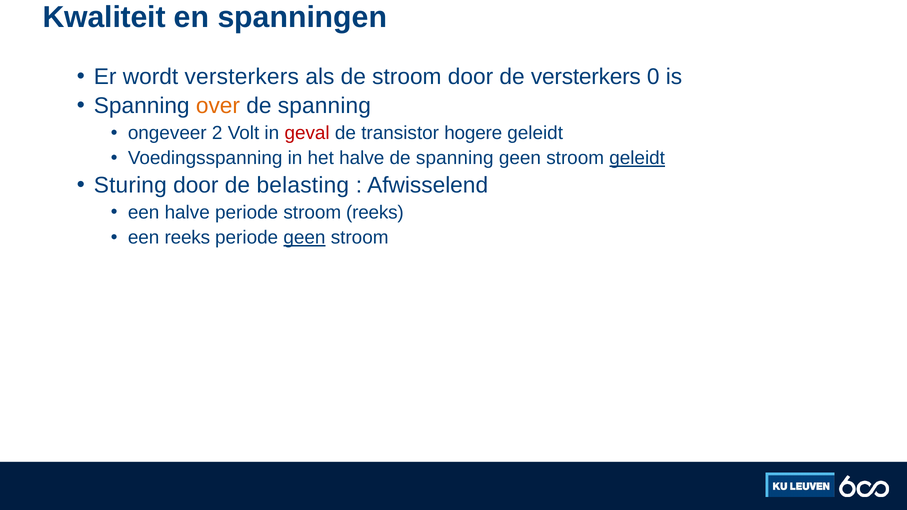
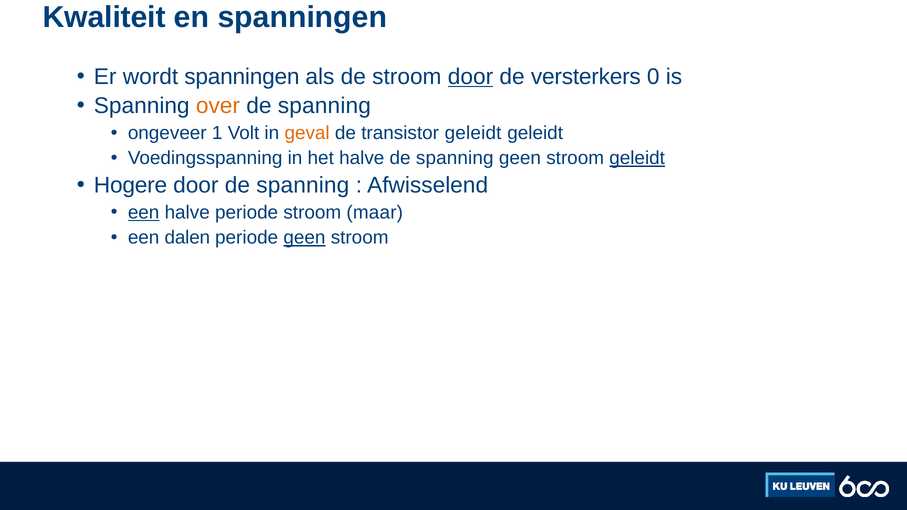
wordt versterkers: versterkers -> spanningen (242, 77)
door underline: none -> present (470, 77)
2: 2 -> 1 (217, 133)
geval colour: red -> orange (307, 133)
transistor hogere: hogere -> geleidt (473, 133)
Sturing: Sturing -> Hogere (131, 185)
door de belasting: belasting -> spanning (303, 185)
een underline: none -> present (144, 213)
stroom reeks: reeks -> maar (375, 213)
een reeks: reeks -> dalen (187, 238)
